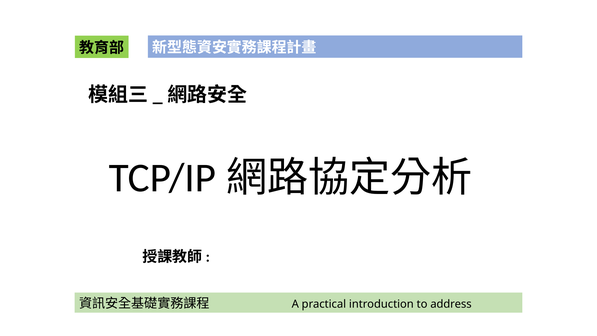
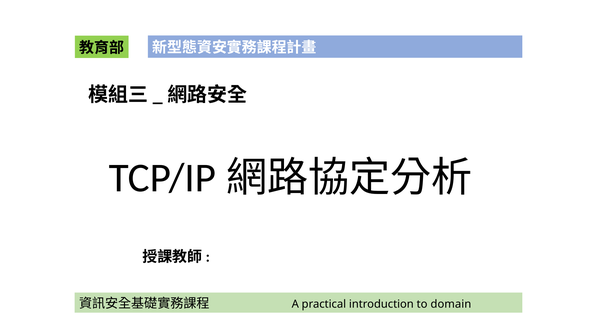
address: address -> domain (451, 304)
